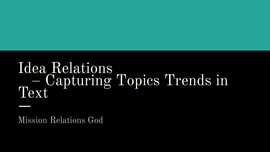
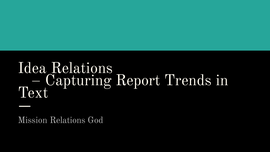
Topics: Topics -> Report (138, 80)
